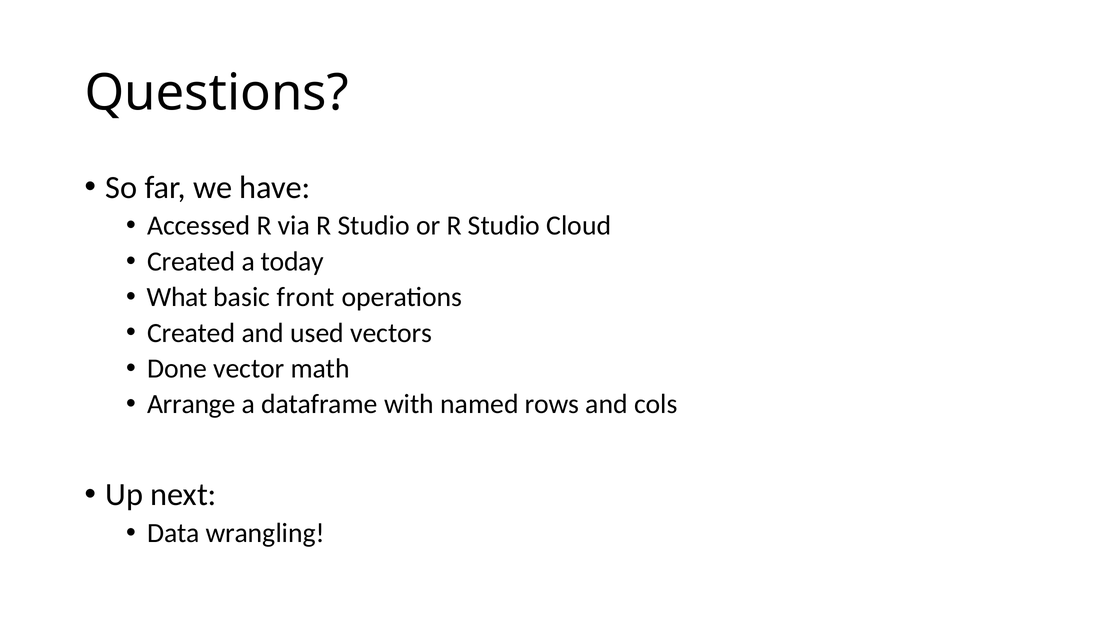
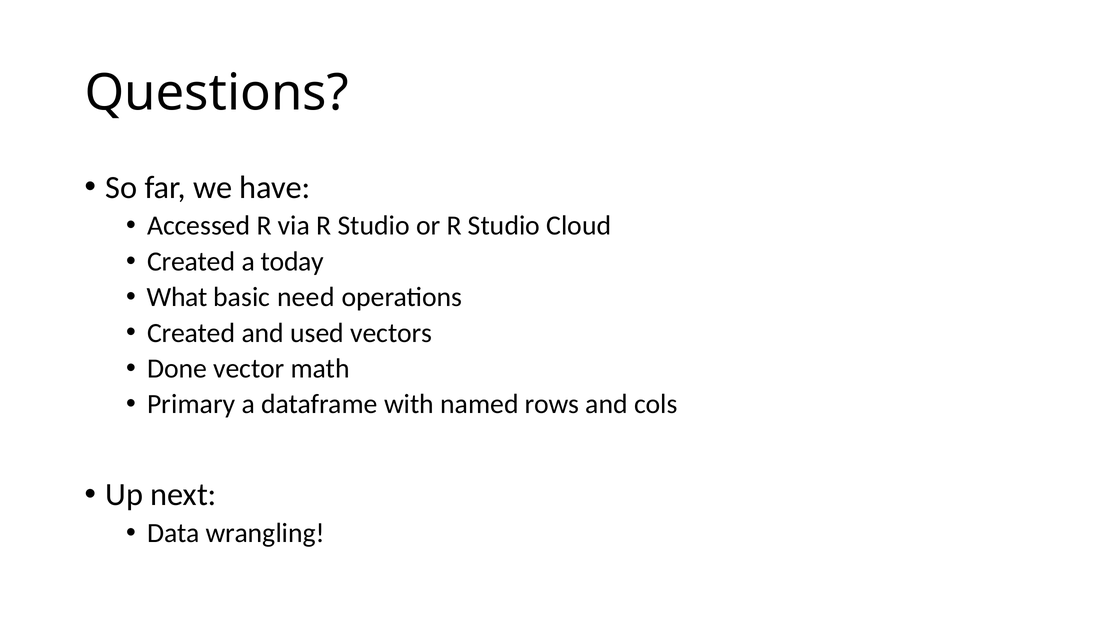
front: front -> need (306, 297)
Arrange: Arrange -> Primary (191, 405)
